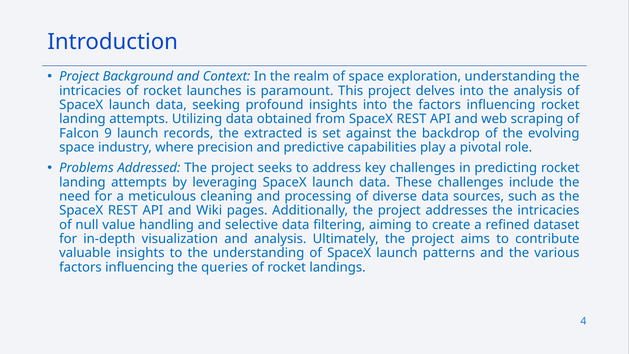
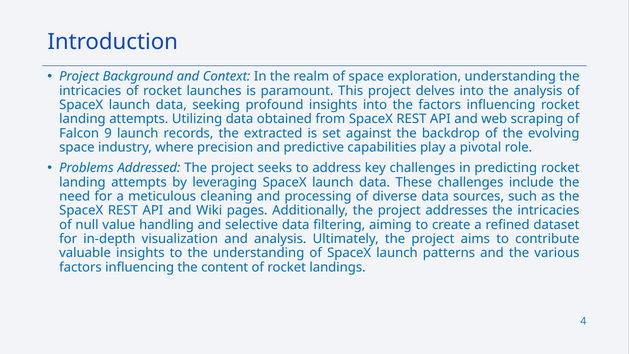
queries: queries -> content (225, 267)
